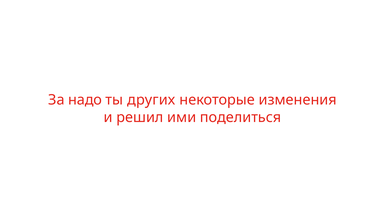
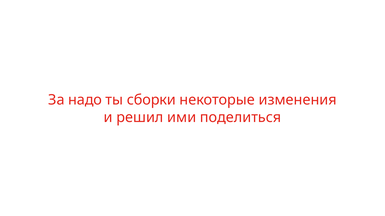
других: других -> сборки (151, 100)
